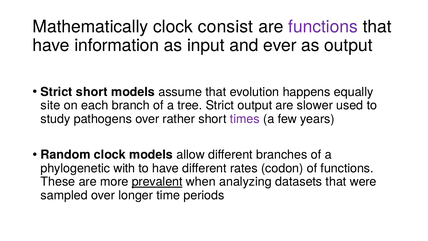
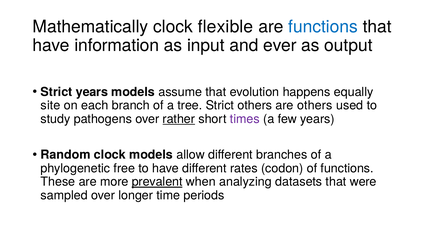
consist: consist -> flexible (226, 27)
functions colour: purple -> blue (323, 27)
Strict short: short -> years (92, 92)
Strict output: output -> others (255, 105)
are slower: slower -> others (315, 105)
rather underline: none -> present (179, 119)
with: with -> free (124, 168)
